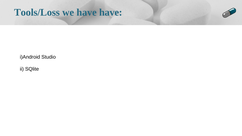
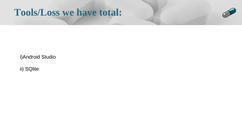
have have: have -> total (111, 12)
